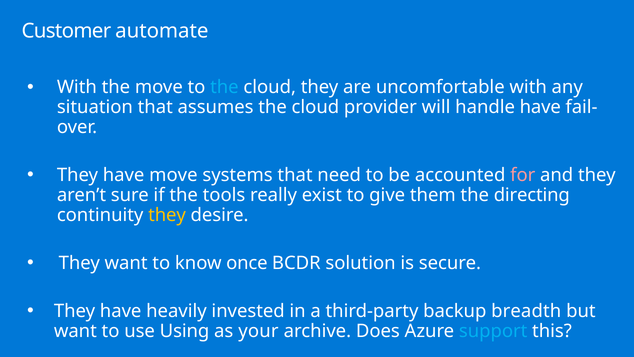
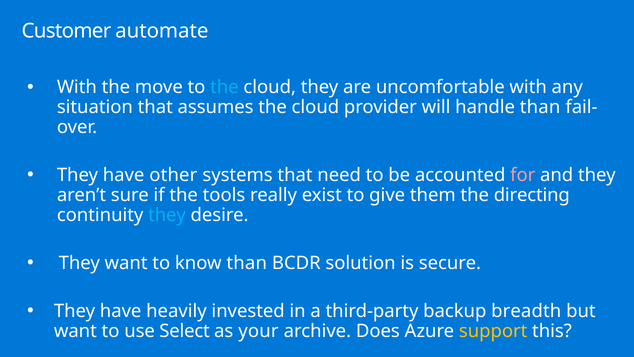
handle have: have -> than (540, 107)
have move: move -> other (173, 175)
they colour: yellow -> light blue (167, 215)
know once: once -> than (247, 263)
Using: Using -> Select (185, 331)
support colour: light blue -> yellow (493, 331)
